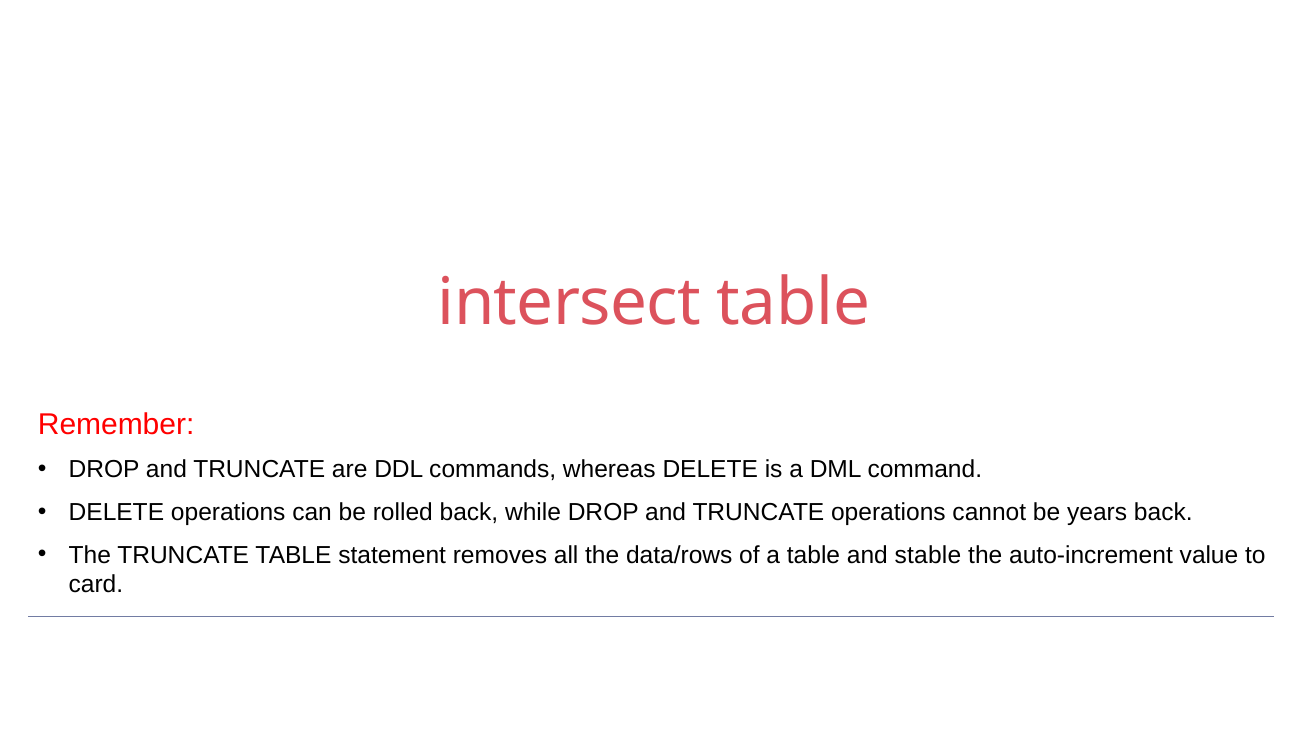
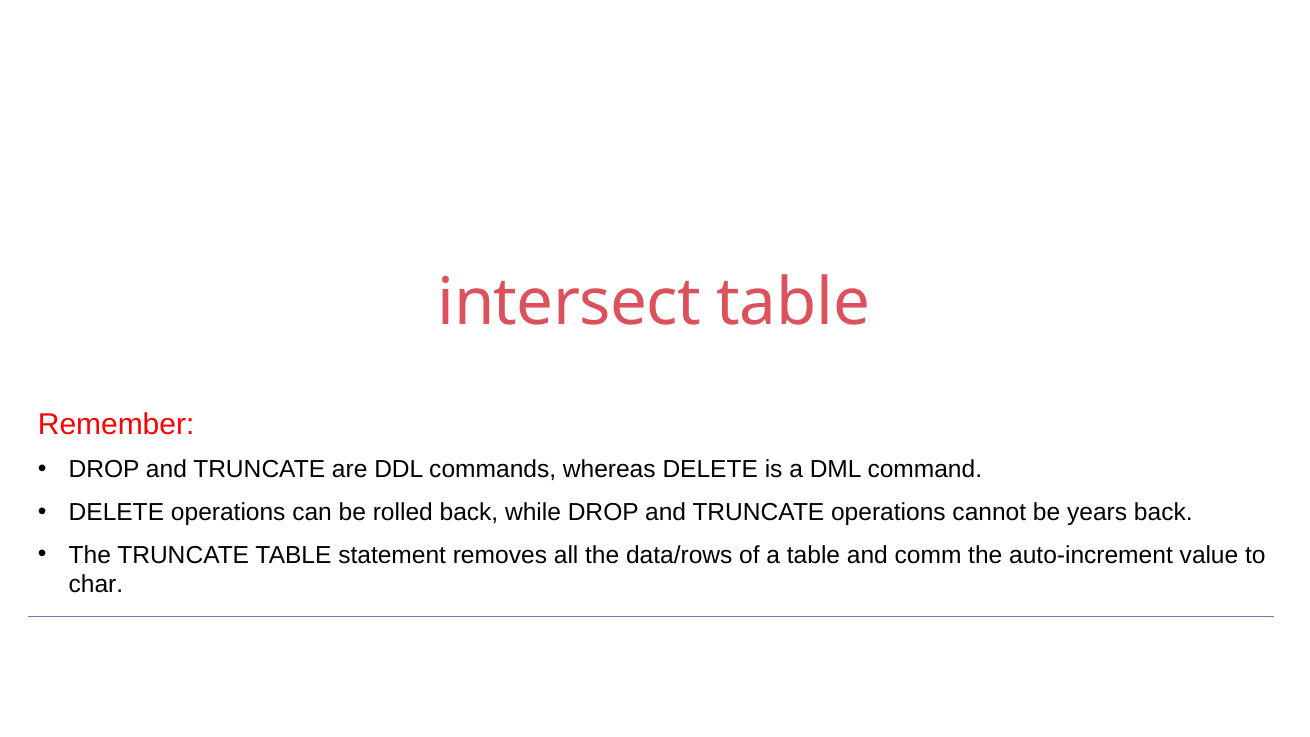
stable: stable -> comm (928, 555)
card: card -> char (96, 584)
